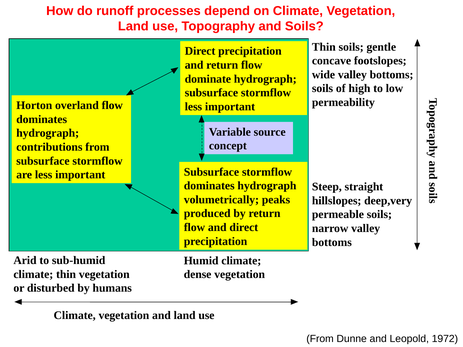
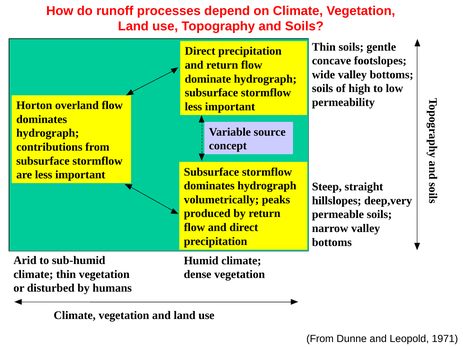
1972: 1972 -> 1971 (445, 339)
